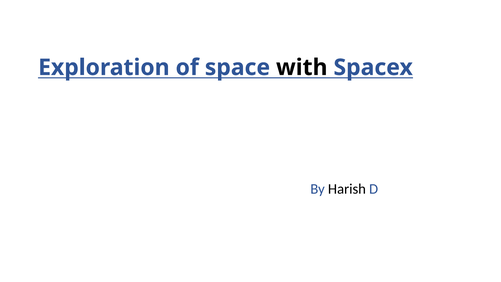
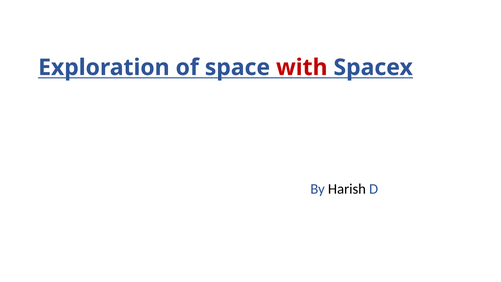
with colour: black -> red (302, 67)
